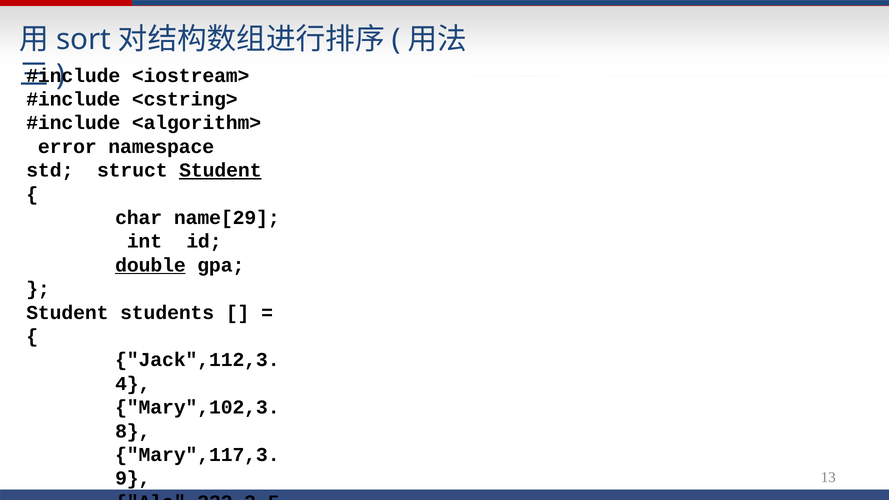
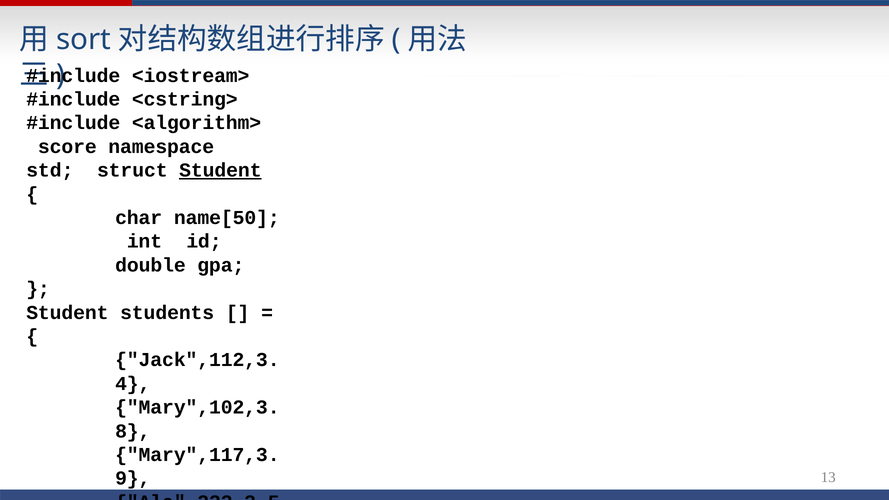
error: error -> score (67, 147)
name[29: name[29 -> name[50 (227, 218)
double underline: present -> none (151, 265)
